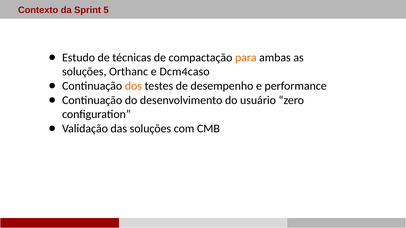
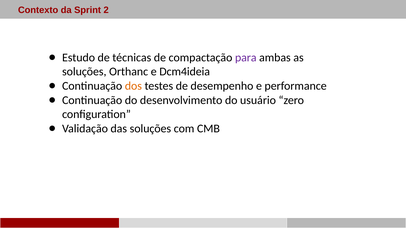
5: 5 -> 2 (106, 10)
para colour: orange -> purple (246, 58)
Dcm4caso: Dcm4caso -> Dcm4ideia (185, 72)
